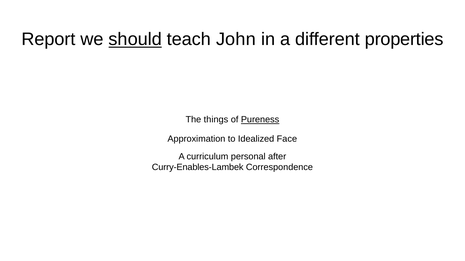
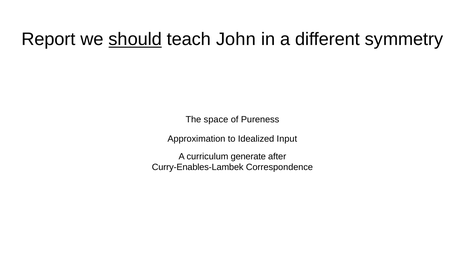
properties: properties -> symmetry (404, 39)
things: things -> space (216, 120)
Pureness underline: present -> none (260, 120)
Face: Face -> Input (287, 139)
personal: personal -> generate (248, 157)
